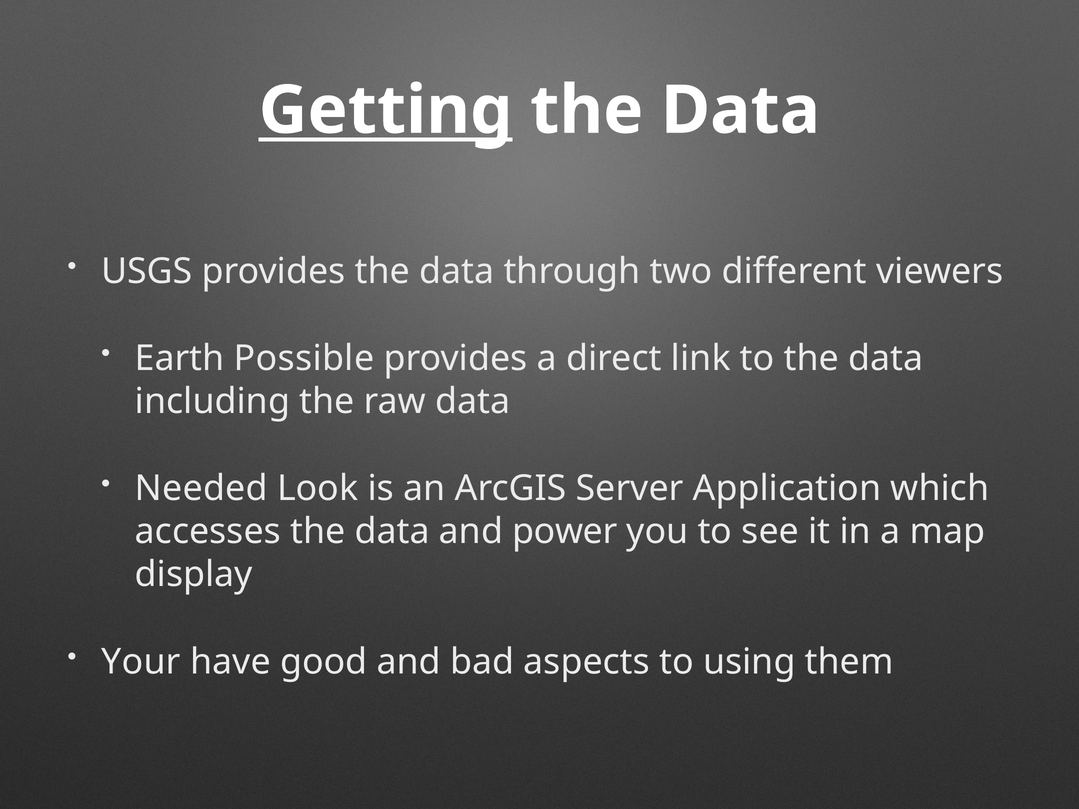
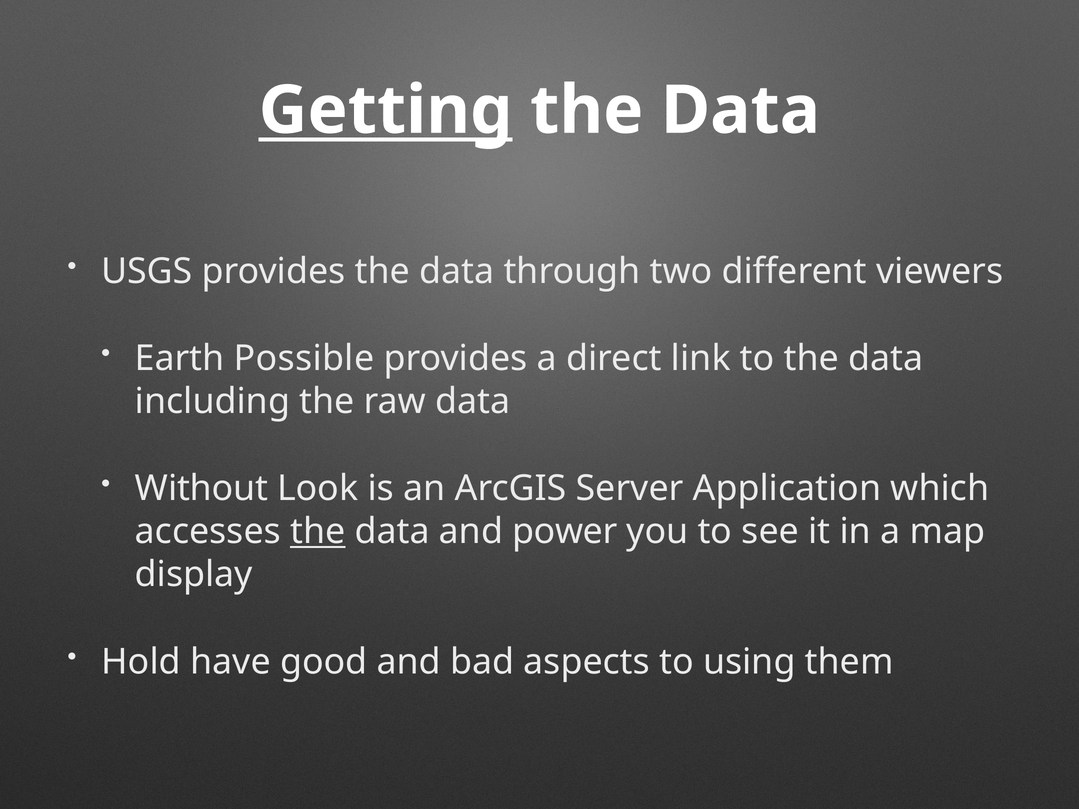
Needed: Needed -> Without (201, 489)
the underline: none -> present (318, 532)
Your: Your -> Hold (141, 662)
